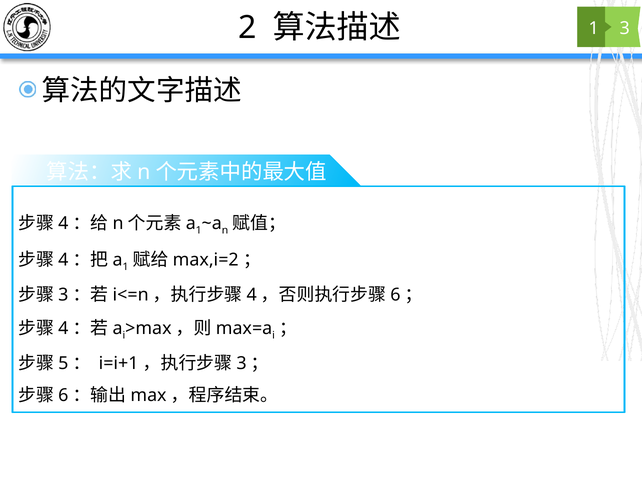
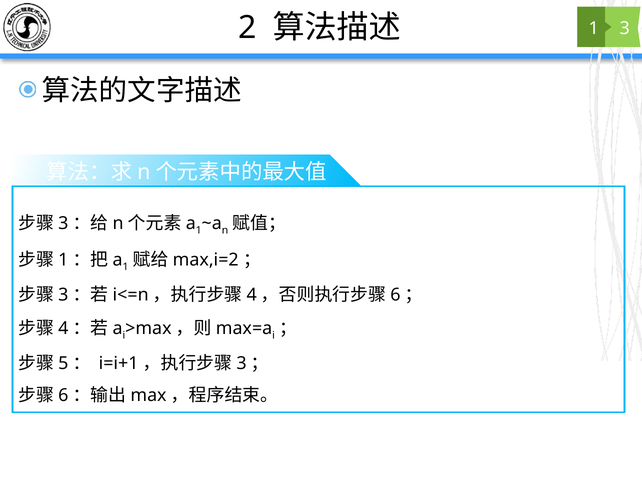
4: 4 -> 3 (63, 224)
4: 4 -> 1 (63, 260)
